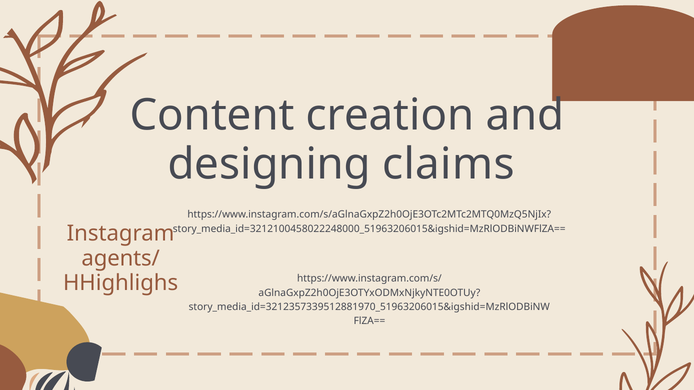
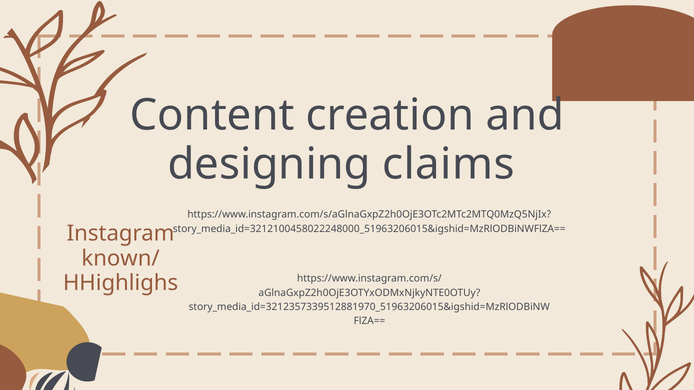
agents/: agents/ -> known/ (121, 258)
